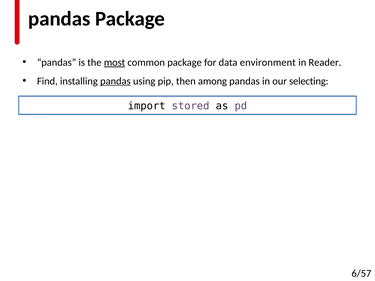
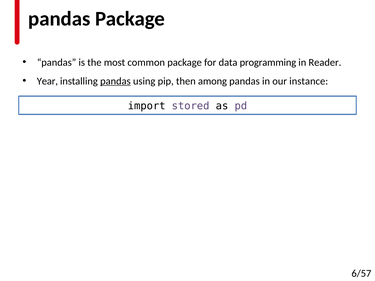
most underline: present -> none (115, 62)
environment: environment -> programming (268, 62)
Find: Find -> Year (47, 81)
selecting: selecting -> instance (309, 81)
